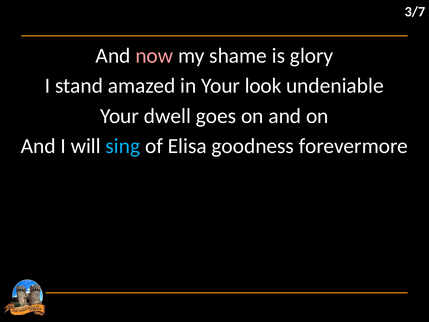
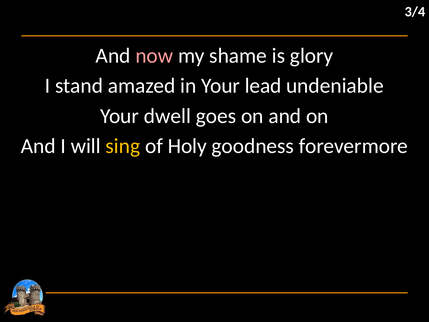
3/7: 3/7 -> 3/4 (415, 12)
look: look -> lead (263, 86)
sing colour: light blue -> yellow (123, 146)
Elisa: Elisa -> Holy (187, 146)
